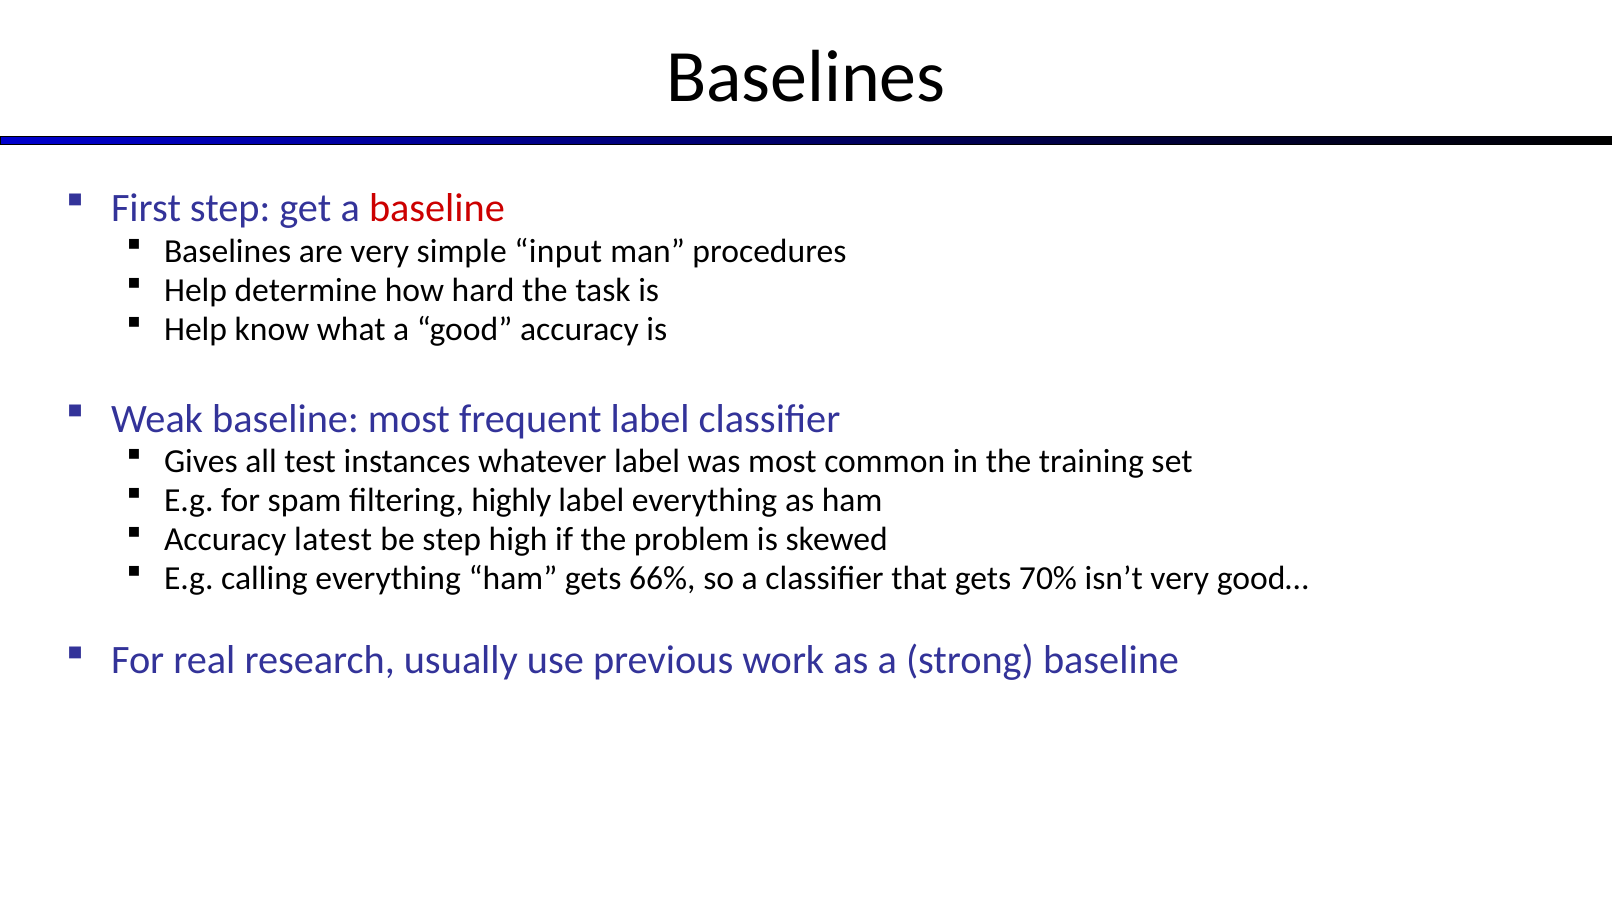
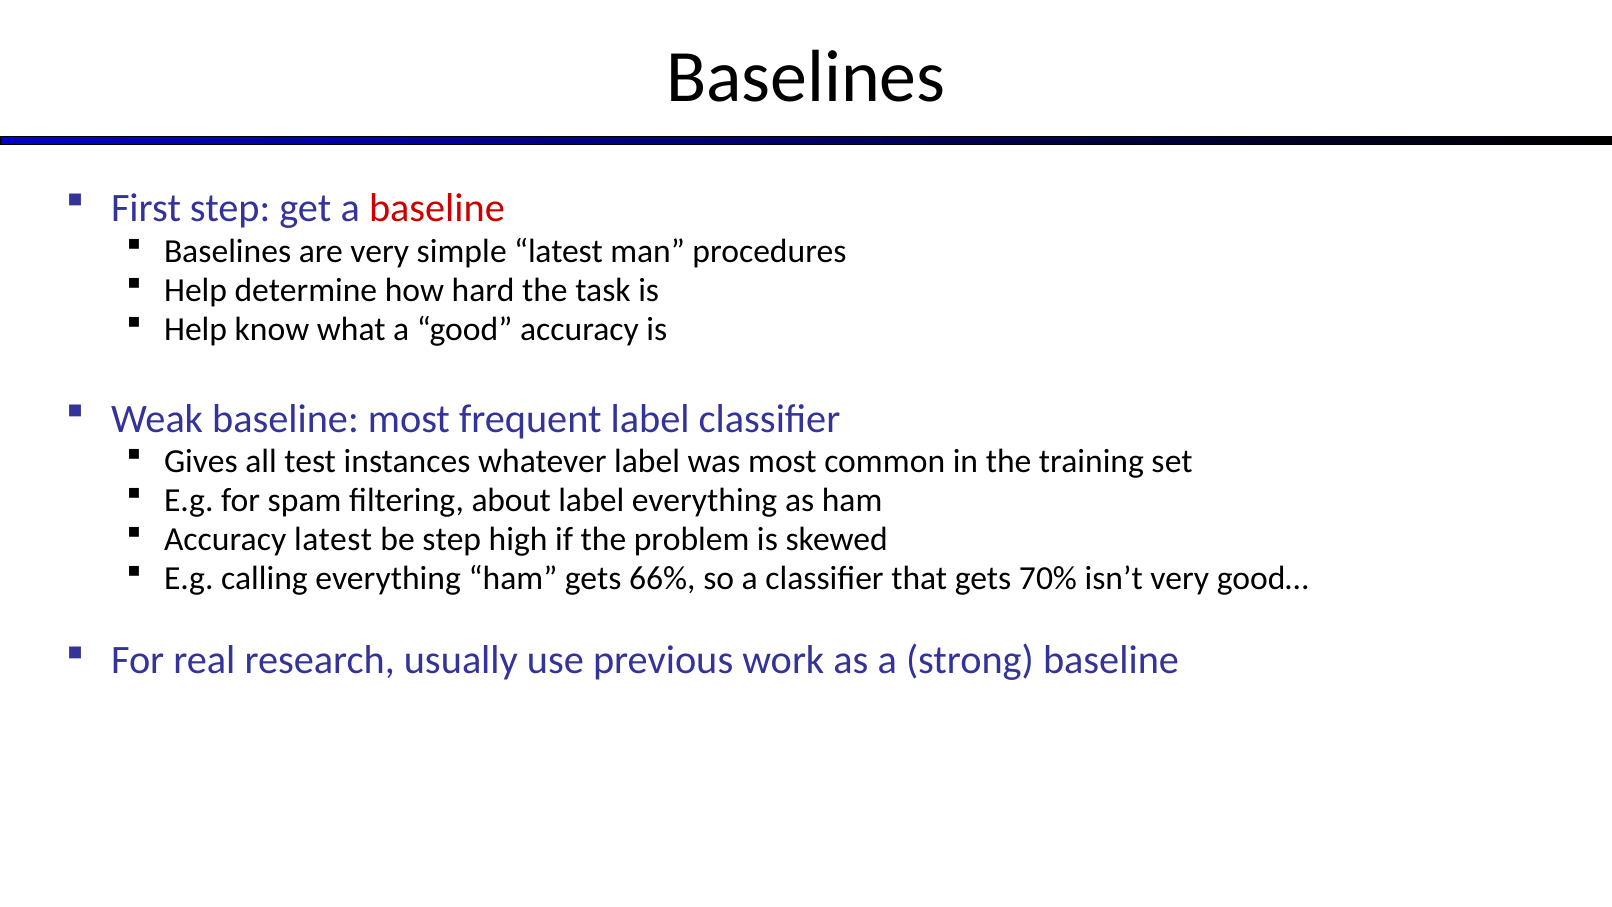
simple input: input -> latest (558, 251)
highly: highly -> about (511, 500)
